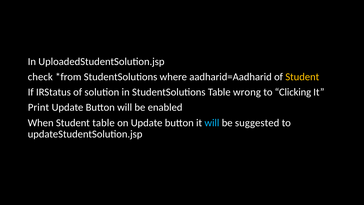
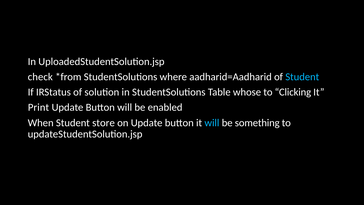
Student colour: yellow -> light blue (302, 77)
wrong: wrong -> whose (247, 92)
Student table: table -> store (104, 123)
suggested: suggested -> something (257, 123)
